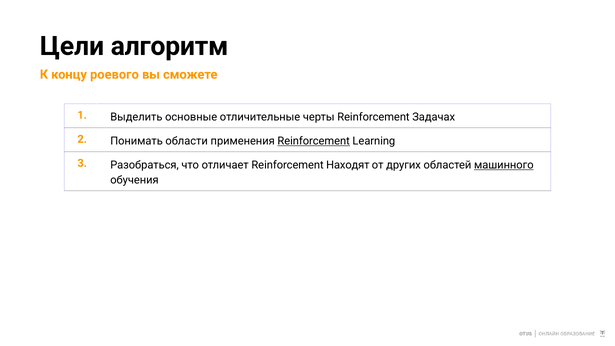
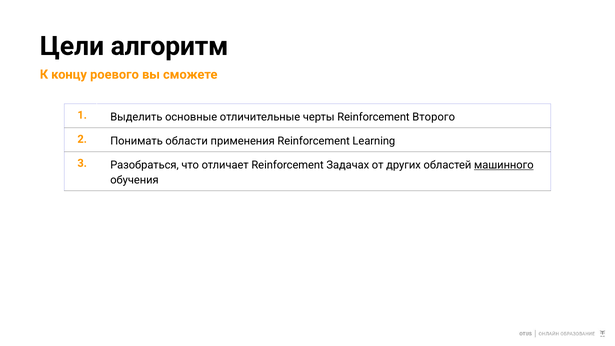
Задачах: Задачах -> Второго (434, 117)
Reinforcement underline: present -> none (314, 141)
Находят: Находят -> Задачах (348, 165)
